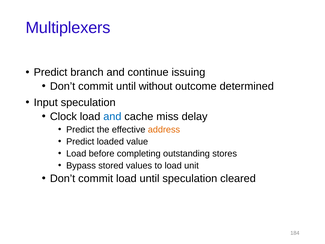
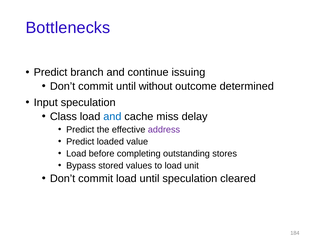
Multiplexers: Multiplexers -> Bottlenecks (68, 28)
Clock: Clock -> Class (63, 116)
address colour: orange -> purple (164, 129)
